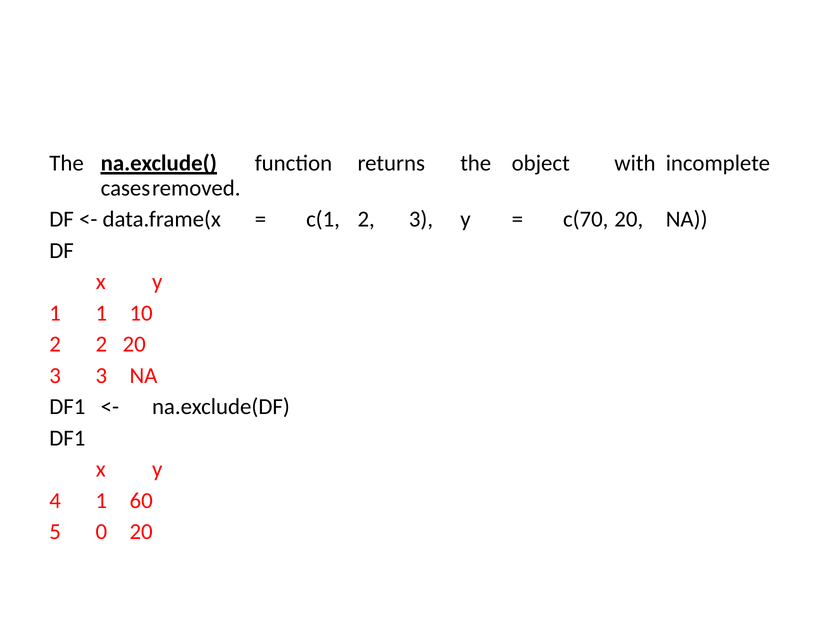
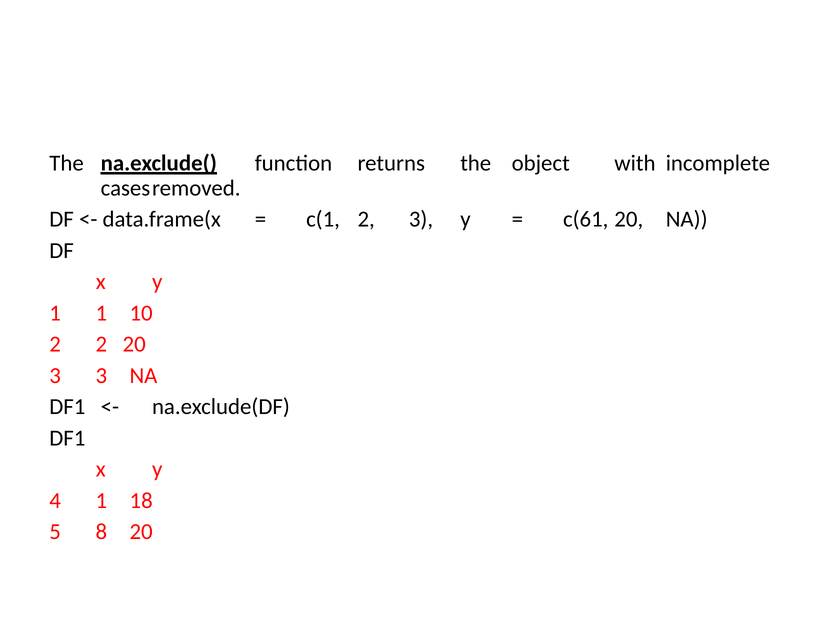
c(70: c(70 -> c(61 (586, 219)
60: 60 -> 18 (141, 500)
0: 0 -> 8 (101, 531)
